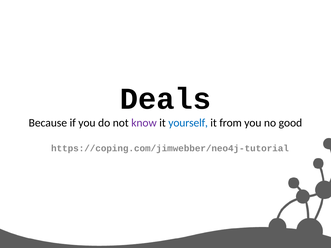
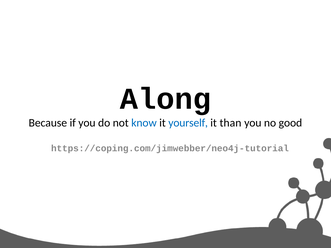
Deals: Deals -> Along (165, 99)
know colour: purple -> blue (144, 123)
from: from -> than (230, 123)
